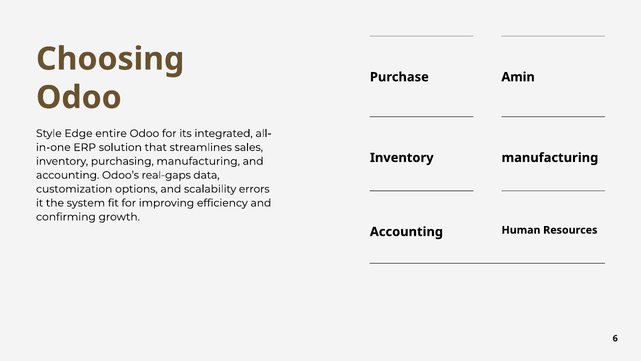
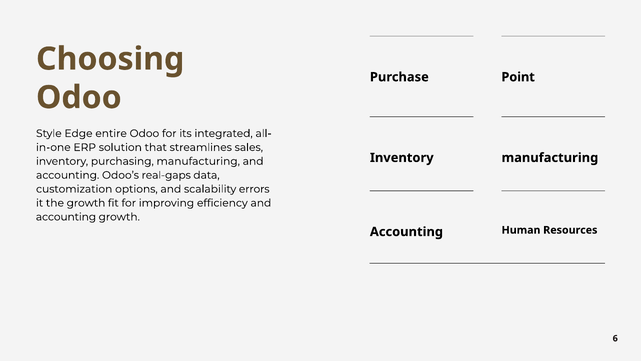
Amin: Amin -> Point (518, 77)
the system: system -> growth (86, 203)
confirming: confirming -> accounting (66, 217)
